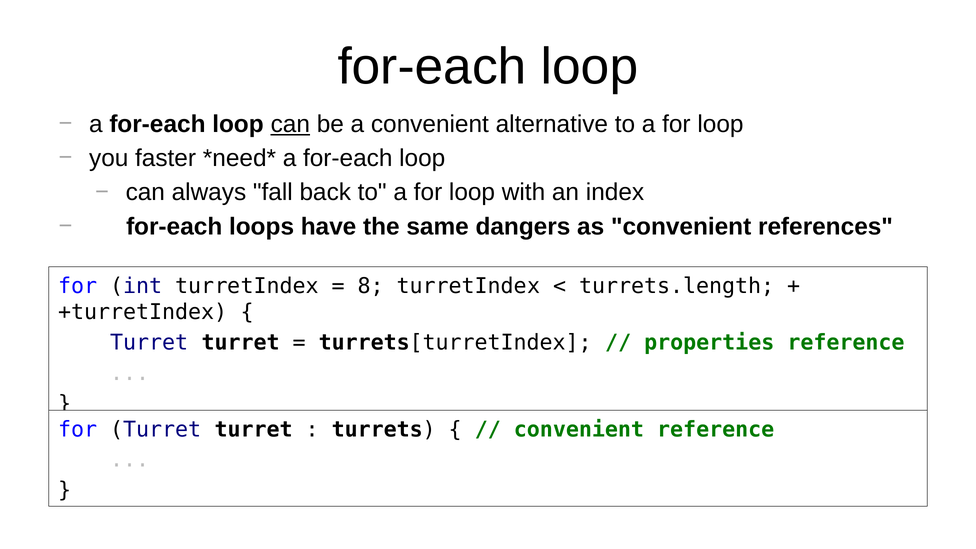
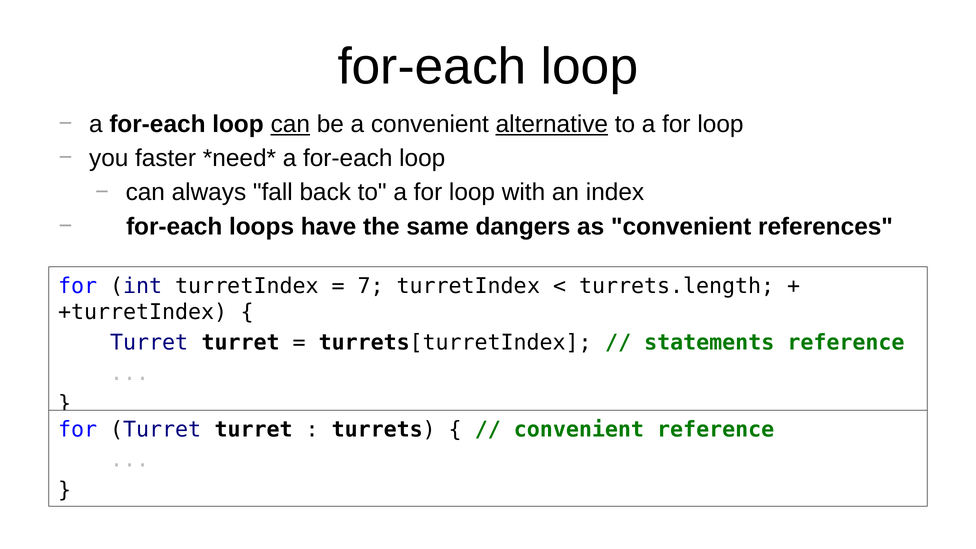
alternative underline: none -> present (552, 124)
8: 8 -> 7 (371, 286)
properties: properties -> statements (709, 343)
